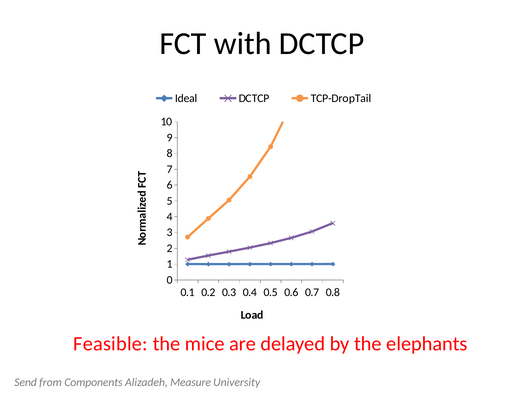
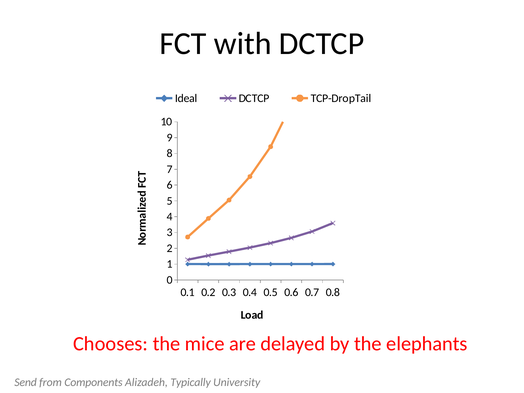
Feasible: Feasible -> Chooses (111, 344)
Measure: Measure -> Typically (191, 382)
